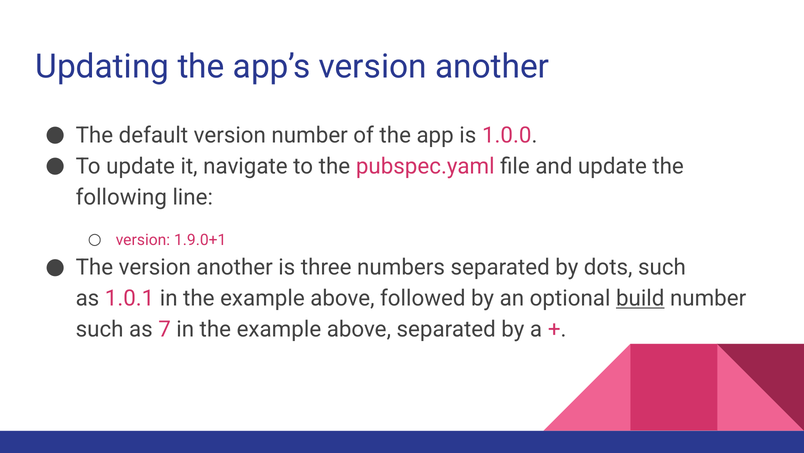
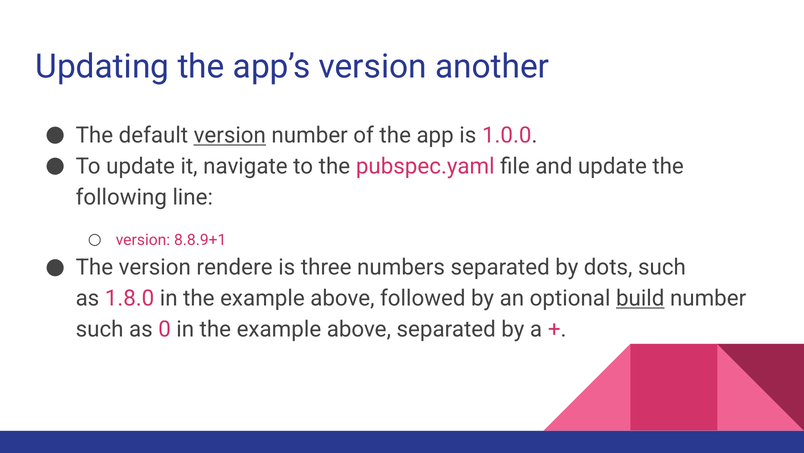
version underline: none -> present (230, 135)
1.9.0+1: 1.9.0+1 -> 8.8.9+1 (200, 240)
The version another: another -> rendere (235, 267)
1.0.1: 1.0.1 -> 1.8.0 (130, 298)
7: 7 -> 0 (165, 329)
